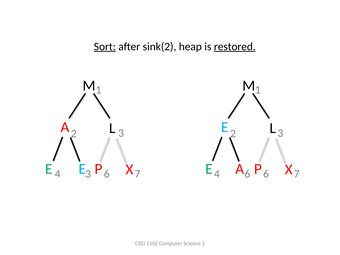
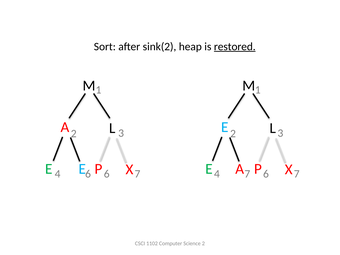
Sort underline: present -> none (105, 47)
4 3: 3 -> 6 (88, 174)
4 6: 6 -> 7 (247, 174)
